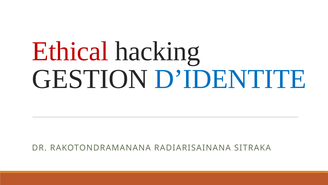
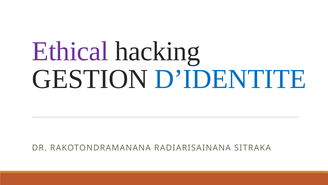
Ethical colour: red -> purple (70, 51)
